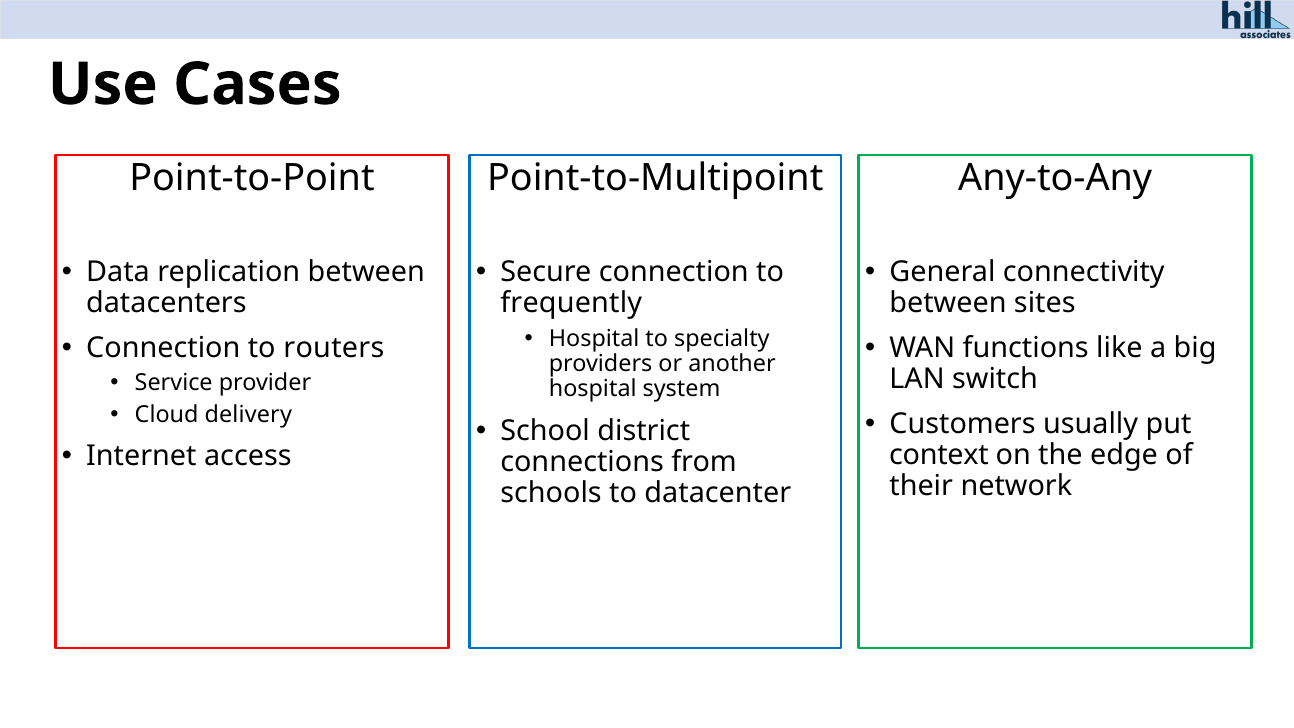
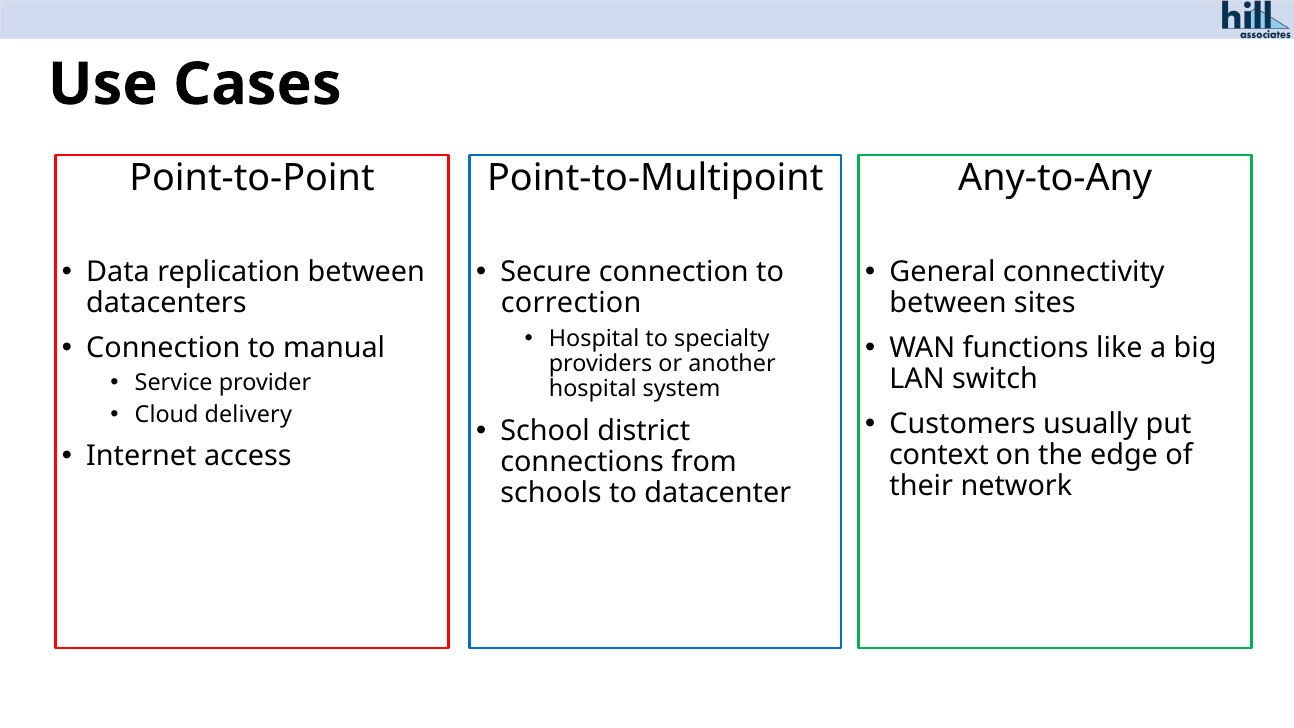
frequently: frequently -> correction (571, 303)
routers: routers -> manual (334, 348)
